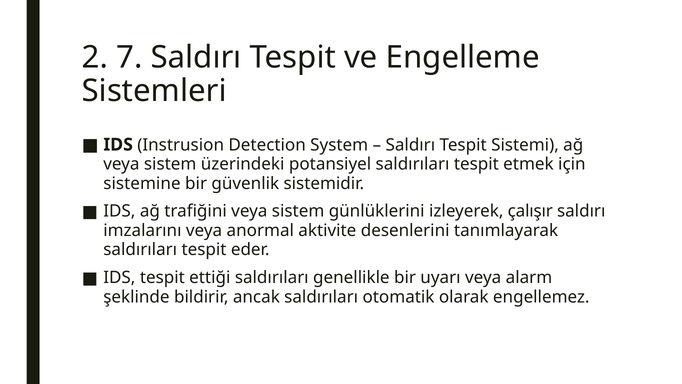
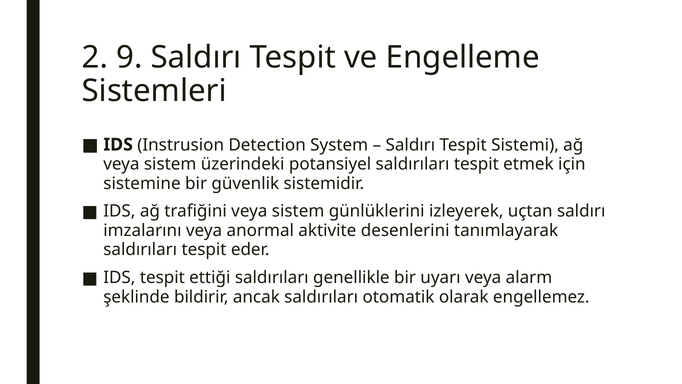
7: 7 -> 9 (129, 57)
çalışır: çalışır -> uçtan (530, 211)
